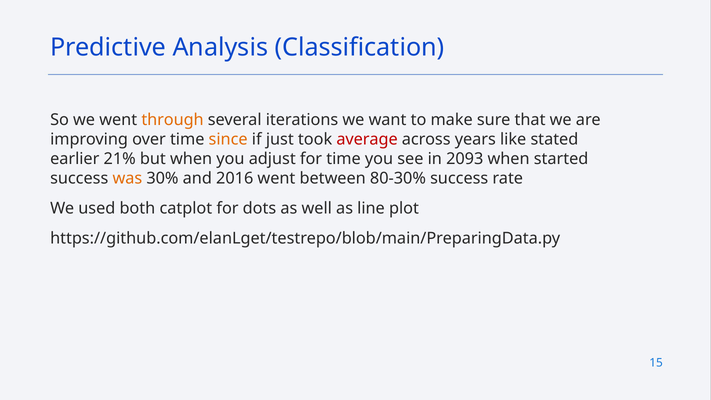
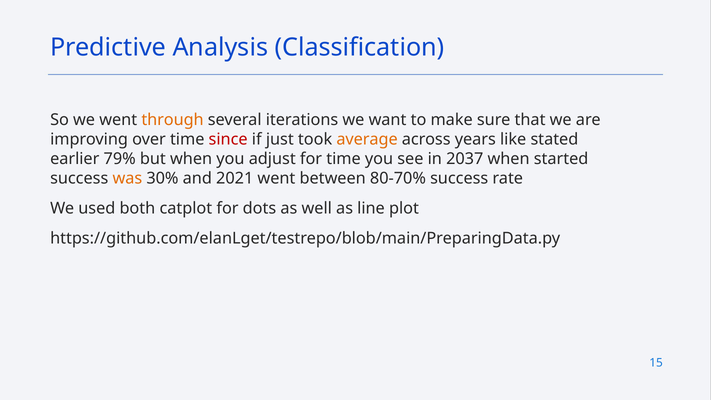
since colour: orange -> red (228, 140)
average colour: red -> orange (367, 140)
21%: 21% -> 79% (120, 159)
2093: 2093 -> 2037 (465, 159)
2016: 2016 -> 2021 (235, 179)
80-30%: 80-30% -> 80-70% (398, 179)
